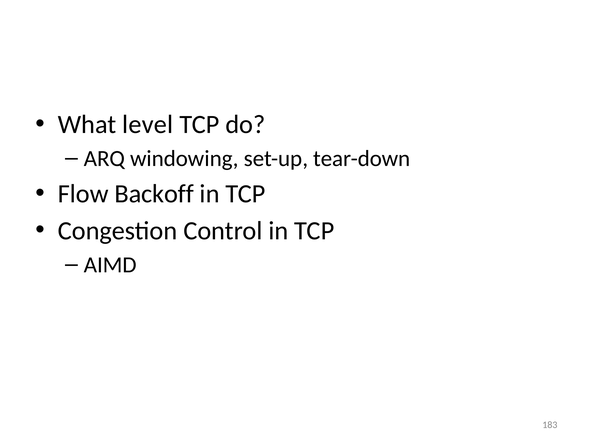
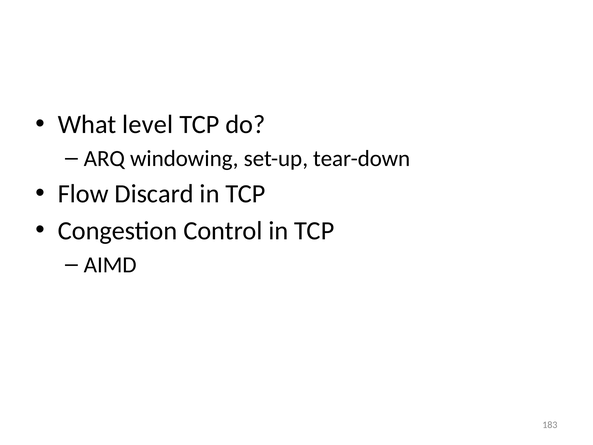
Backoff: Backoff -> Discard (154, 194)
